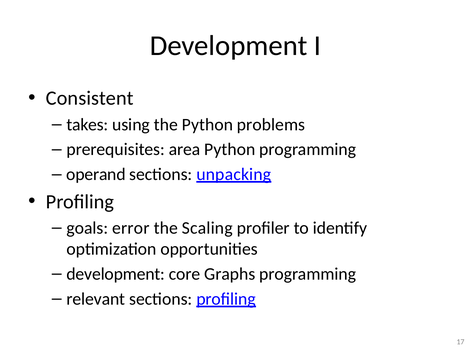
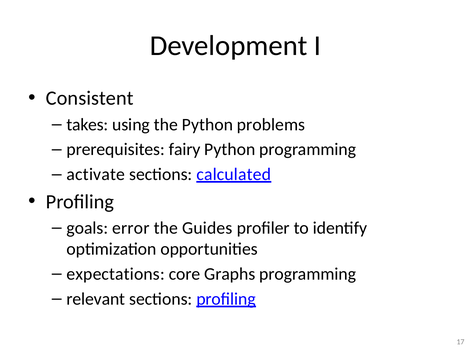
area: area -> fairy (185, 150)
operand: operand -> activate (96, 174)
unpacking: unpacking -> calculated (234, 174)
Scaling: Scaling -> Guides (207, 228)
development: development -> expectations (116, 274)
